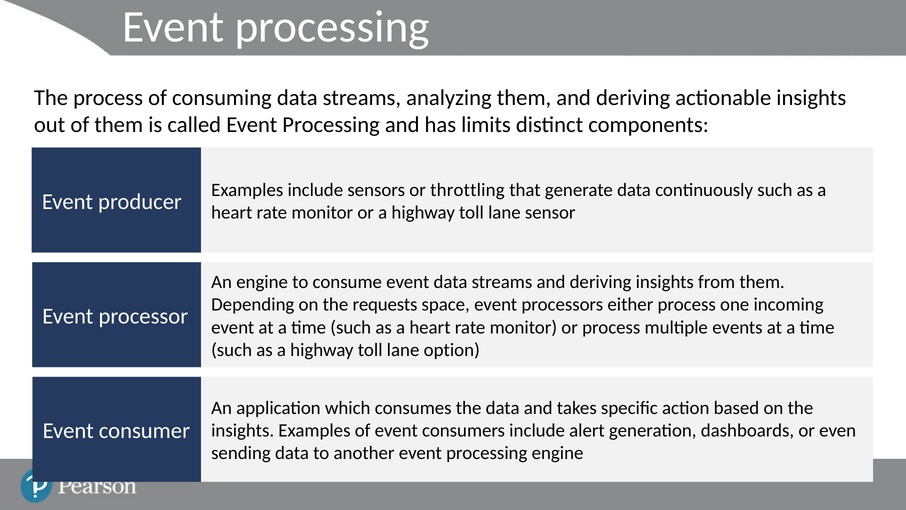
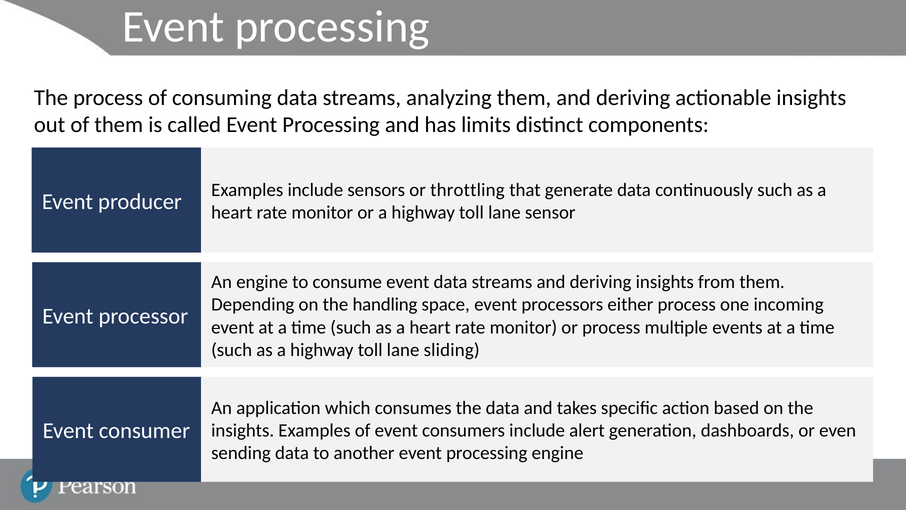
requests: requests -> handling (385, 304)
option: option -> sliding (452, 350)
